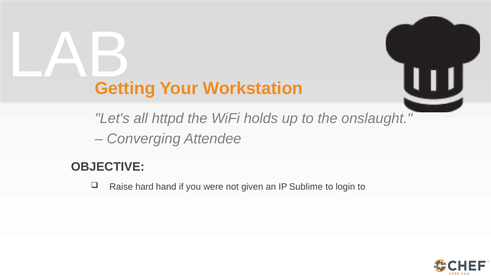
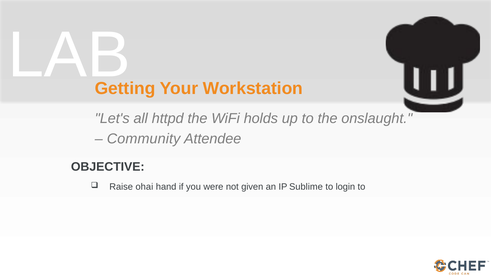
Converging: Converging -> Community (144, 139)
hard: hard -> ohai (144, 187)
